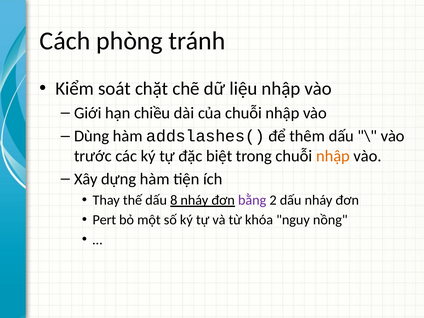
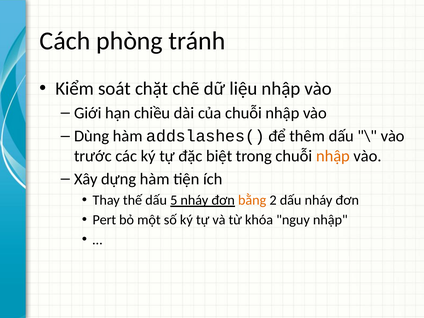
8: 8 -> 5 (174, 200)
bằng colour: purple -> orange (252, 200)
nguy nồng: nồng -> nhập (330, 220)
